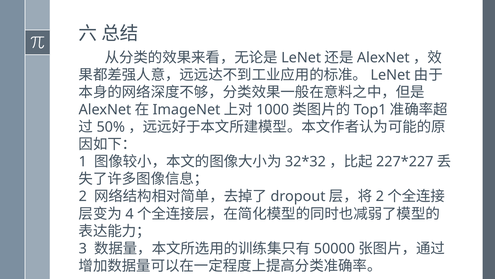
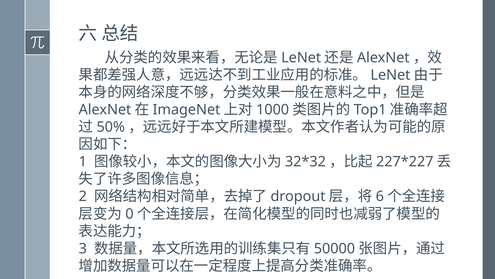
2: 2 -> 6 (380, 196)
4: 4 -> 0 (129, 214)
